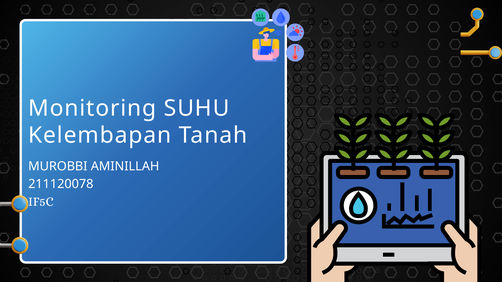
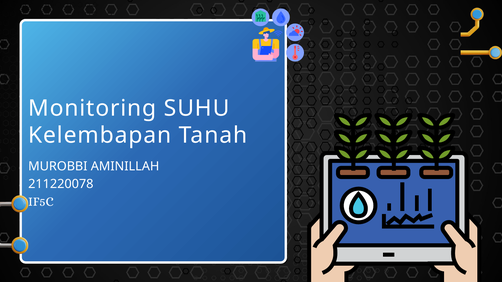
211120078: 211120078 -> 211220078 (61, 184)
